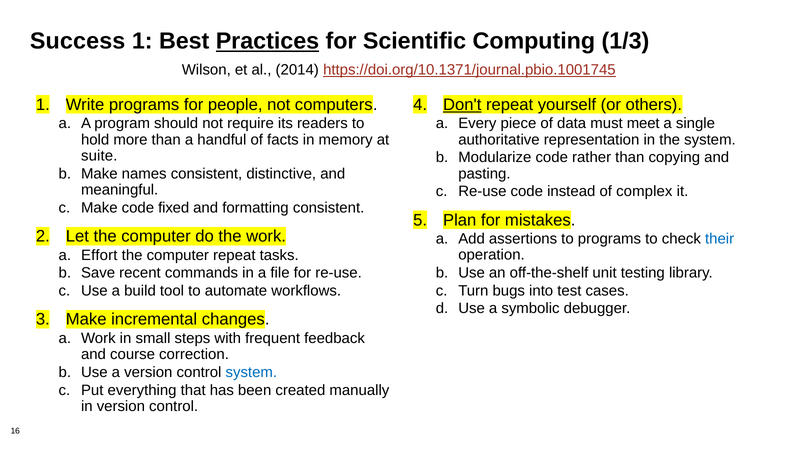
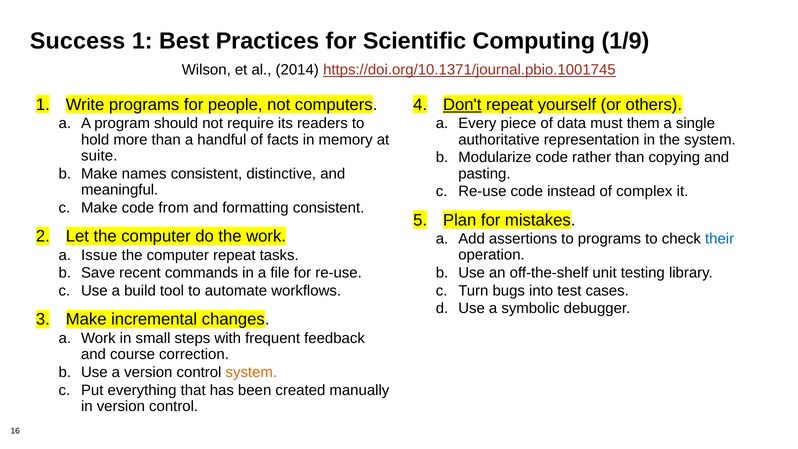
Practices underline: present -> none (267, 41)
1/3: 1/3 -> 1/9 (625, 41)
meet: meet -> them (643, 123)
fixed: fixed -> from (174, 208)
Effort: Effort -> Issue (99, 255)
system colour: blue -> orange (251, 372)
